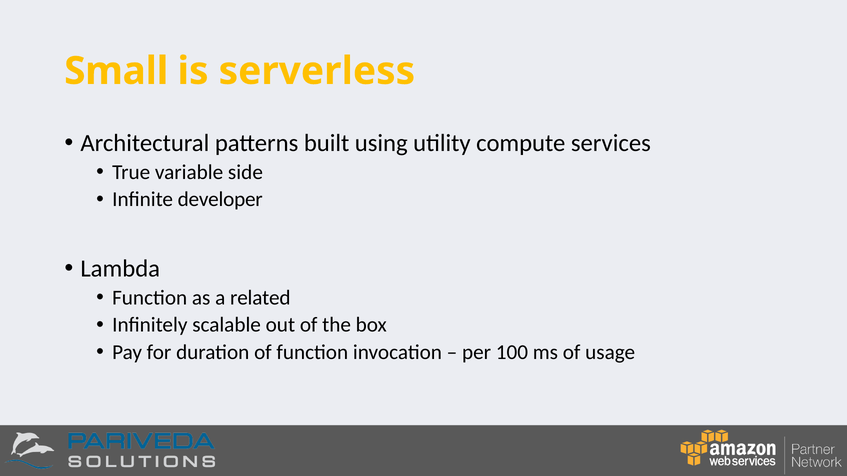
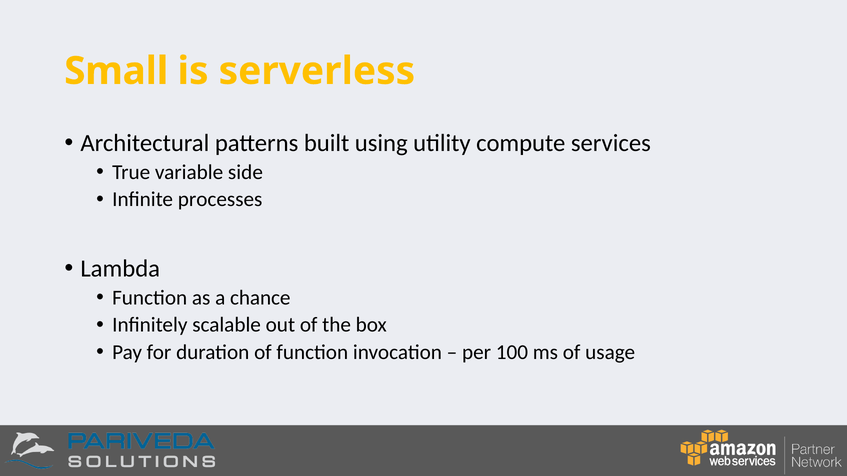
developer: developer -> processes (220, 200)
related: related -> chance (260, 298)
